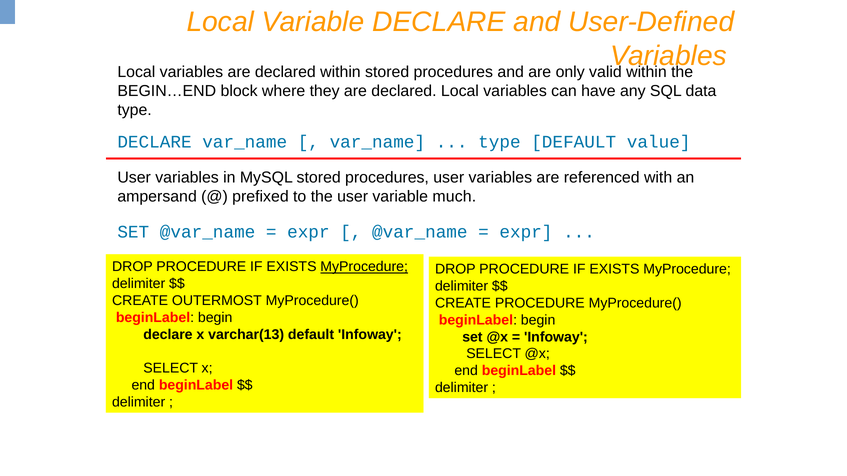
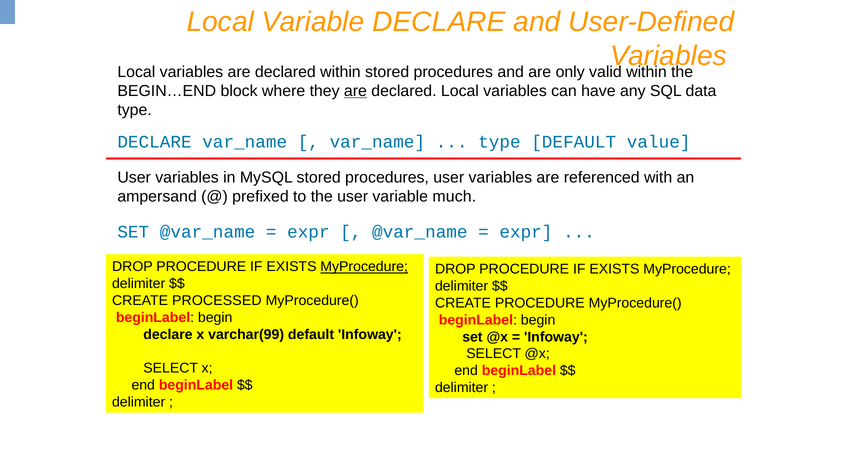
are underline: none -> present (355, 91)
OUTERMOST: OUTERMOST -> PROCESSED (217, 301)
varchar(13: varchar(13 -> varchar(99 (246, 335)
